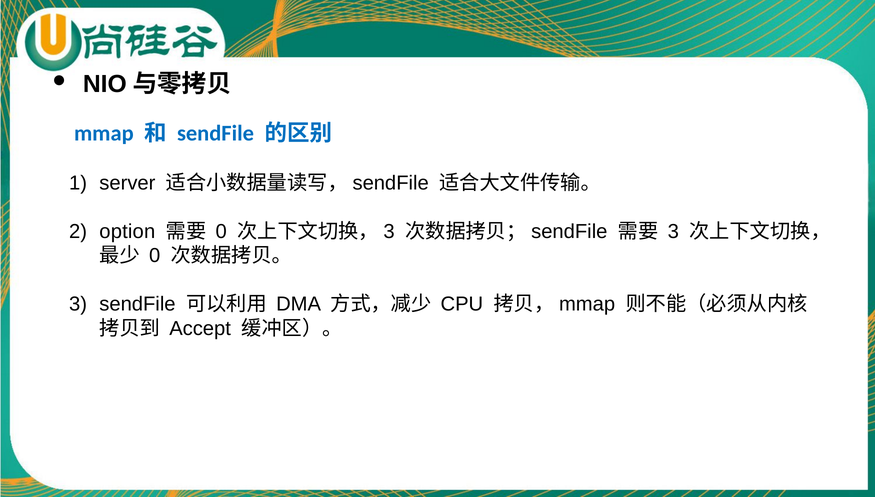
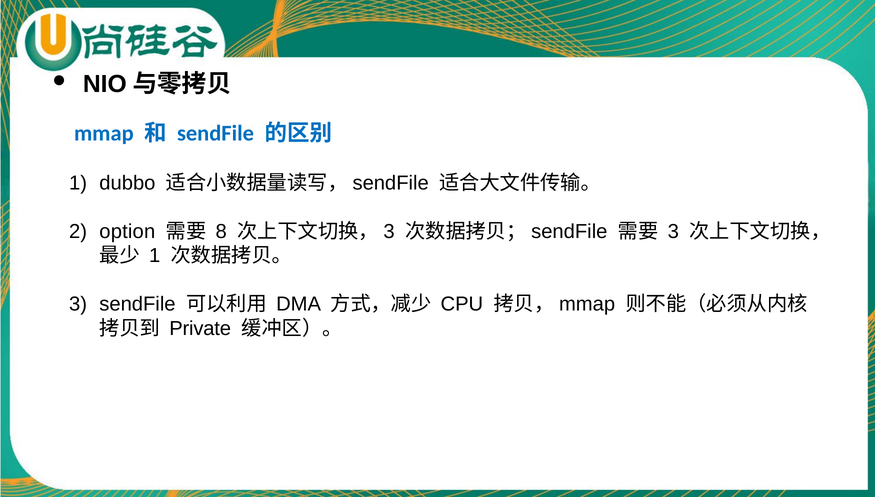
server: server -> dubbo (127, 183)
0: 0 -> 8 (221, 231)
0: 0 -> 1 (155, 255)
Accept: Accept -> Private (200, 328)
